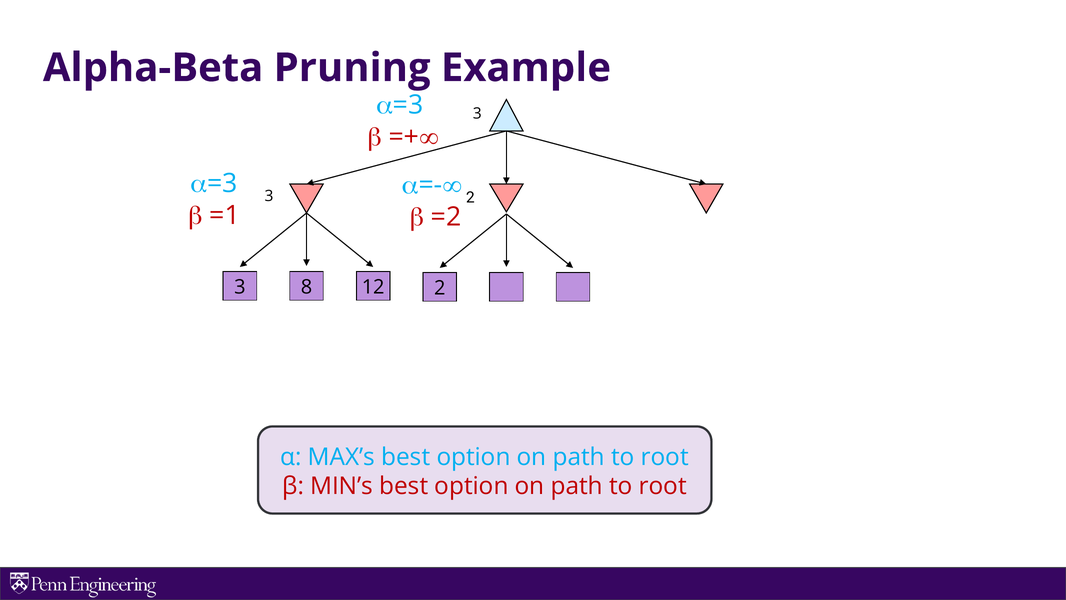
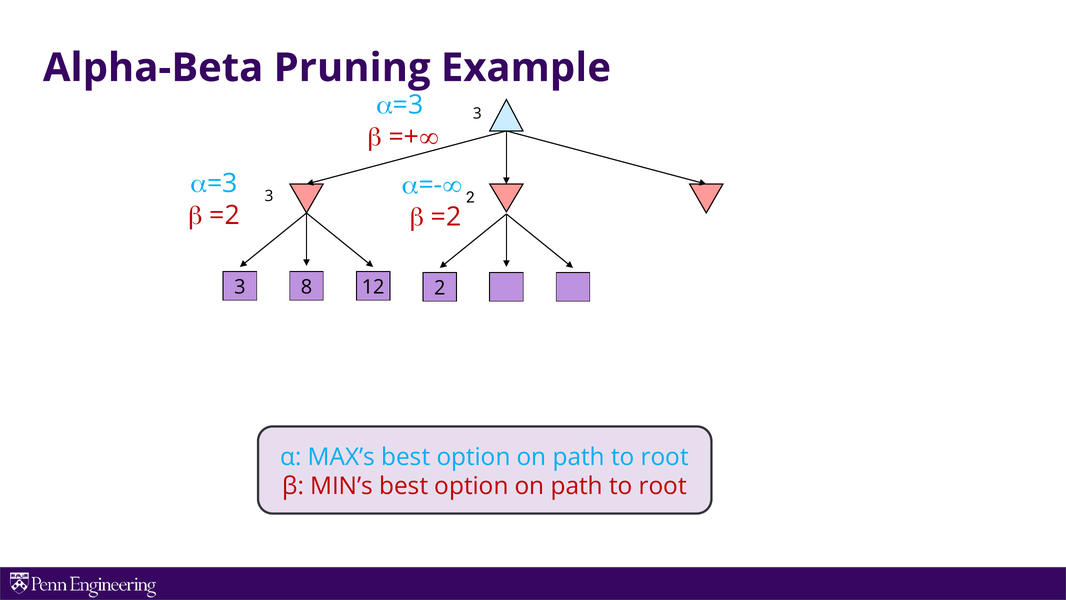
=1: =1 -> =2 (225, 215)
